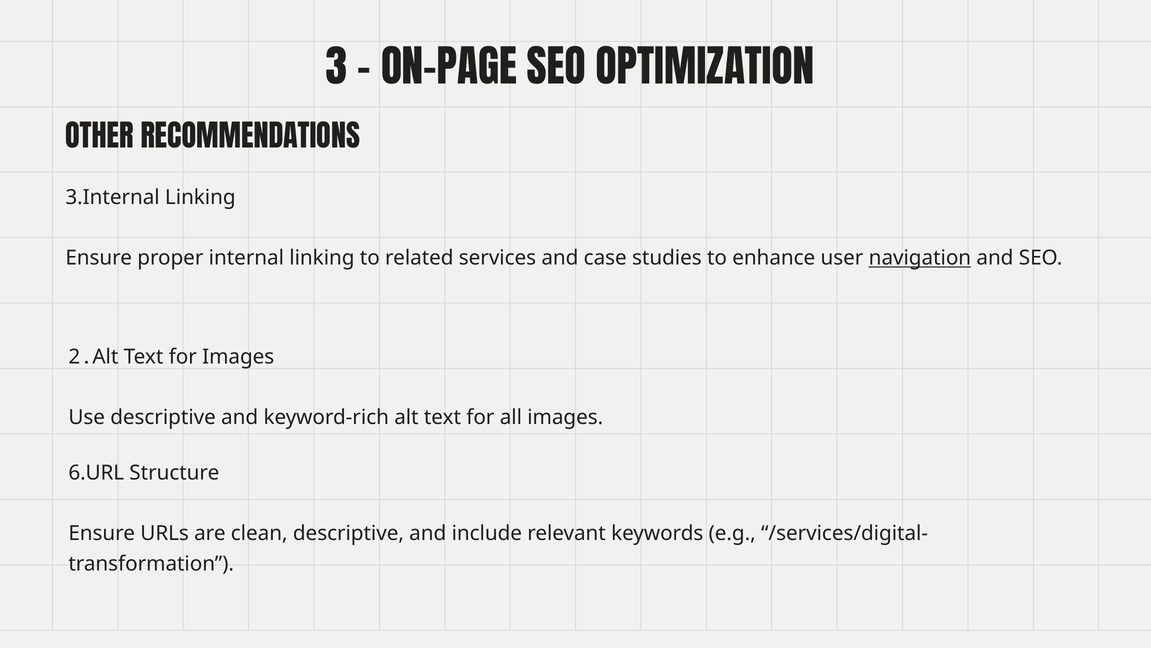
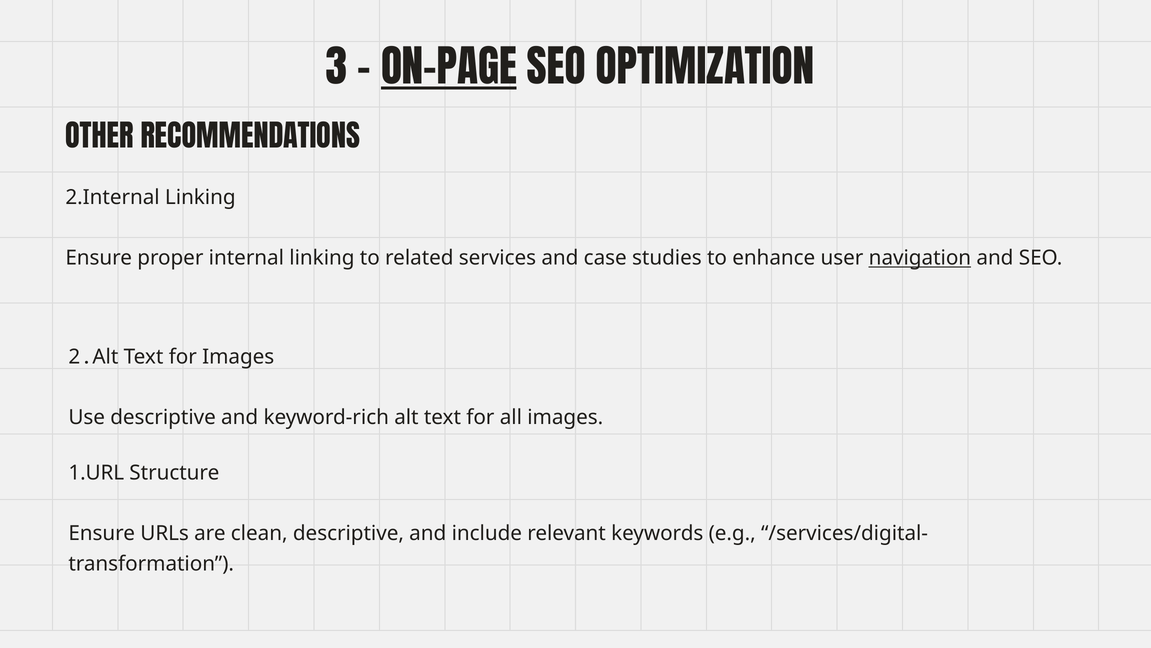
ON-PAGE underline: none -> present (449, 69)
3.Internal: 3.Internal -> 2.Internal (113, 197)
6.URL: 6.URL -> 1.URL (96, 472)
